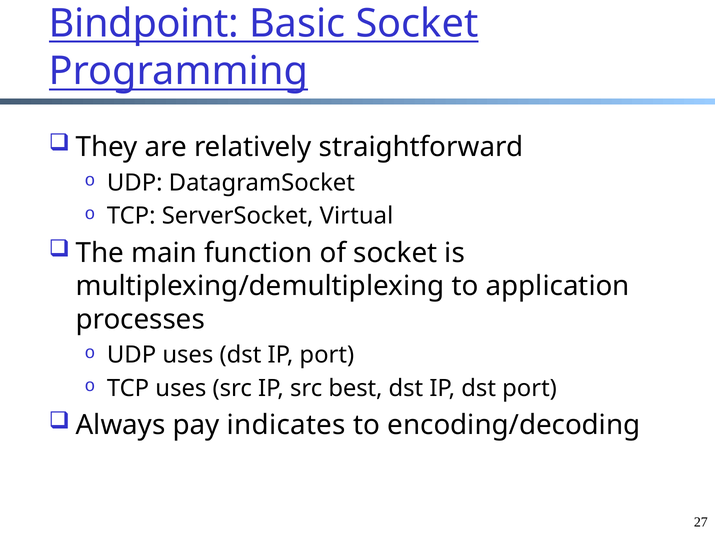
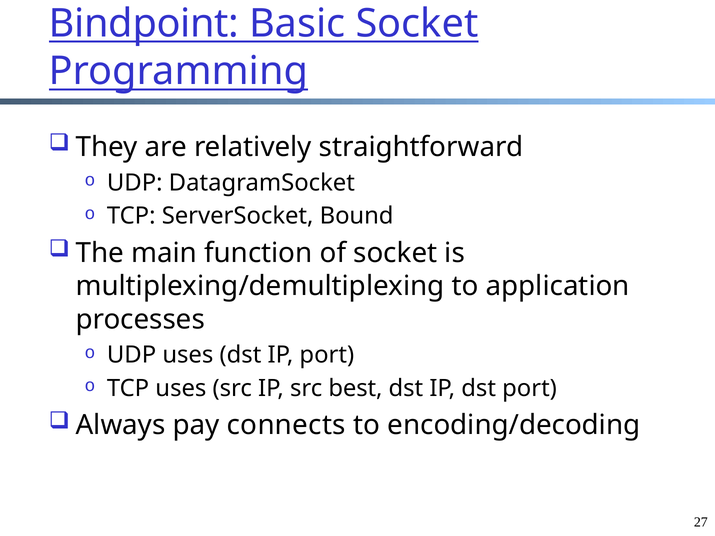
Virtual: Virtual -> Bound (357, 216)
indicates: indicates -> connects (286, 425)
